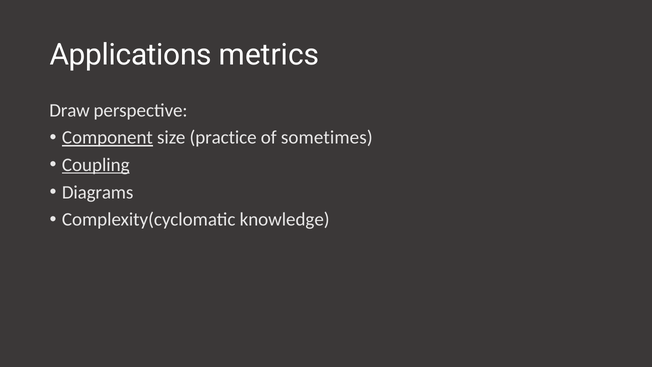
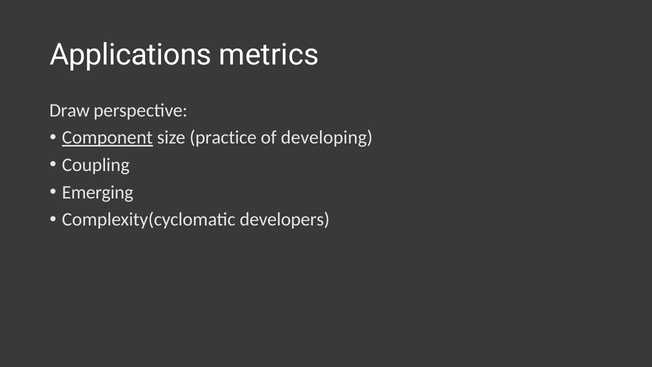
sometimes: sometimes -> developing (327, 137)
Coupling underline: present -> none (96, 165)
Diagrams: Diagrams -> Emerging (98, 192)
knowledge: knowledge -> developers (285, 219)
